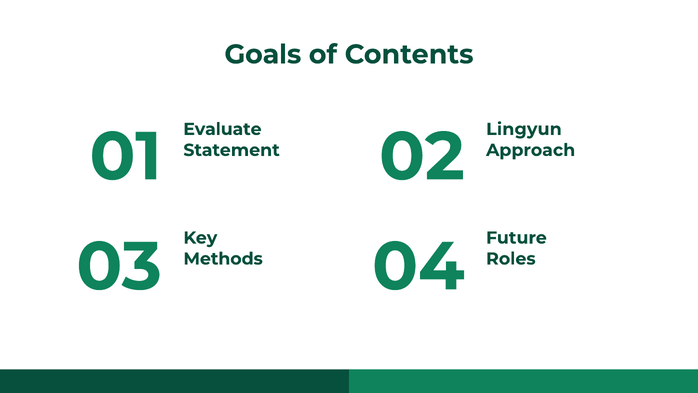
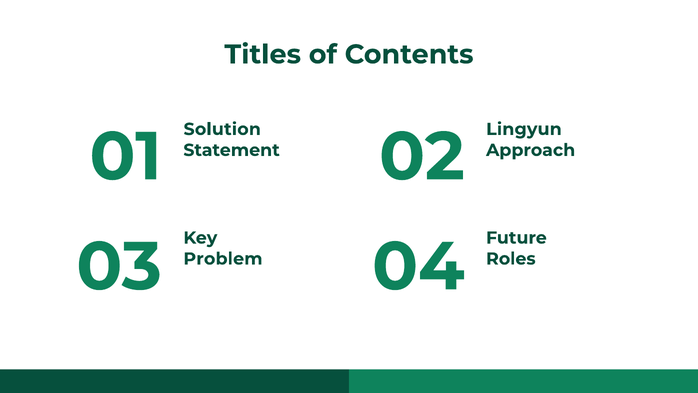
Goals: Goals -> Titles (263, 54)
Evaluate: Evaluate -> Solution (222, 129)
Methods: Methods -> Problem (223, 259)
